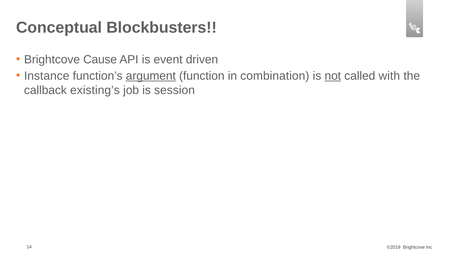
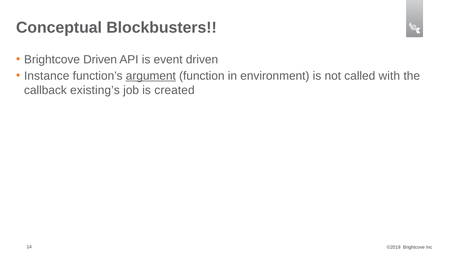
Brightcove Cause: Cause -> Driven (100, 59)
combination: combination -> environment (275, 76)
not underline: present -> none (333, 76)
session: session -> created (174, 90)
